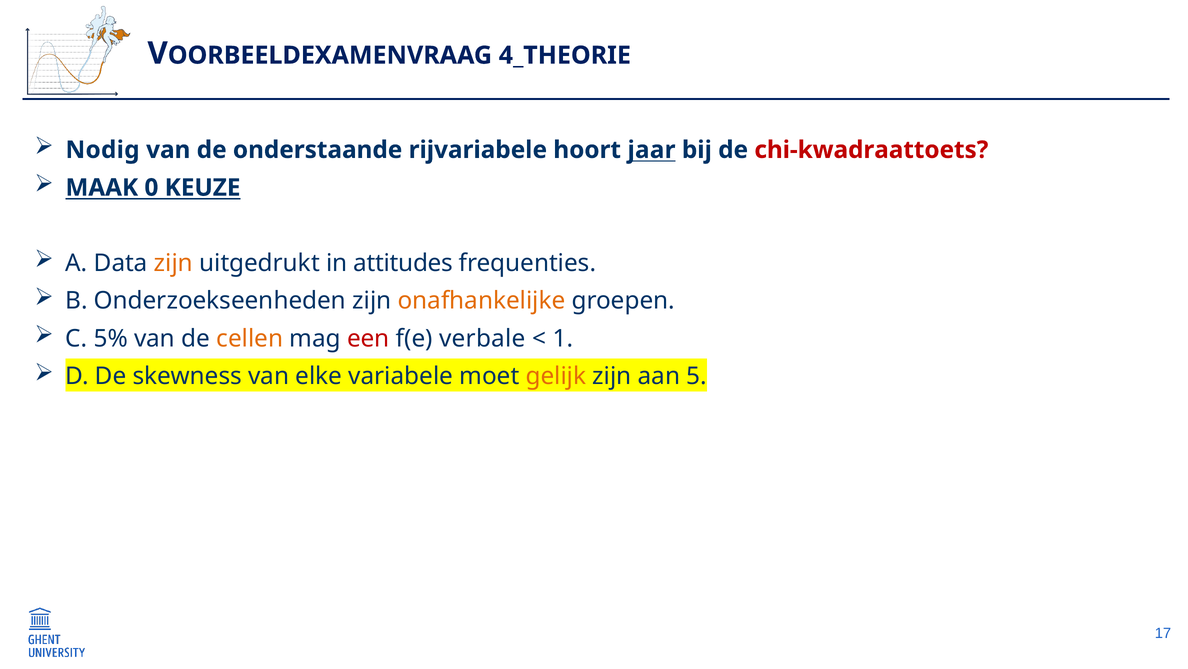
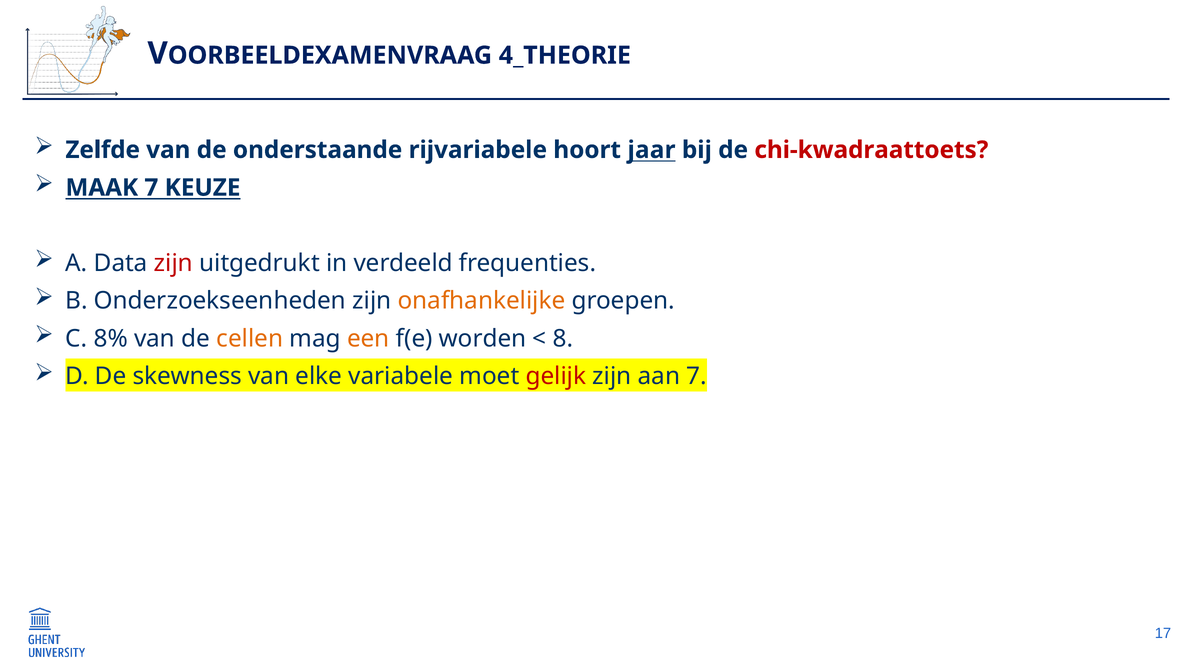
Nodig: Nodig -> Zelfde (103, 150)
MAAK 0: 0 -> 7 (151, 187)
zijn colour: orange -> red (173, 263)
attitudes: attitudes -> verdeeld (403, 263)
5%: 5% -> 8% (111, 338)
een colour: red -> orange (368, 338)
verbale: verbale -> worden (483, 338)
1: 1 -> 8 (563, 338)
gelijk colour: orange -> red (556, 376)
aan 5: 5 -> 7 (697, 376)
